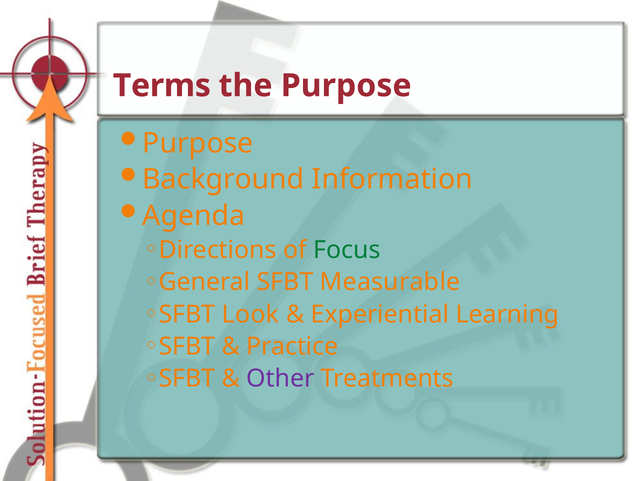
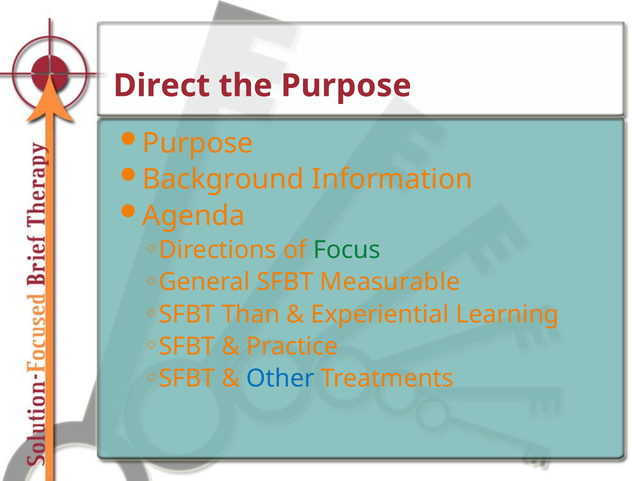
Terms: Terms -> Direct (162, 86)
Look: Look -> Than (251, 314)
Other colour: purple -> blue (280, 378)
